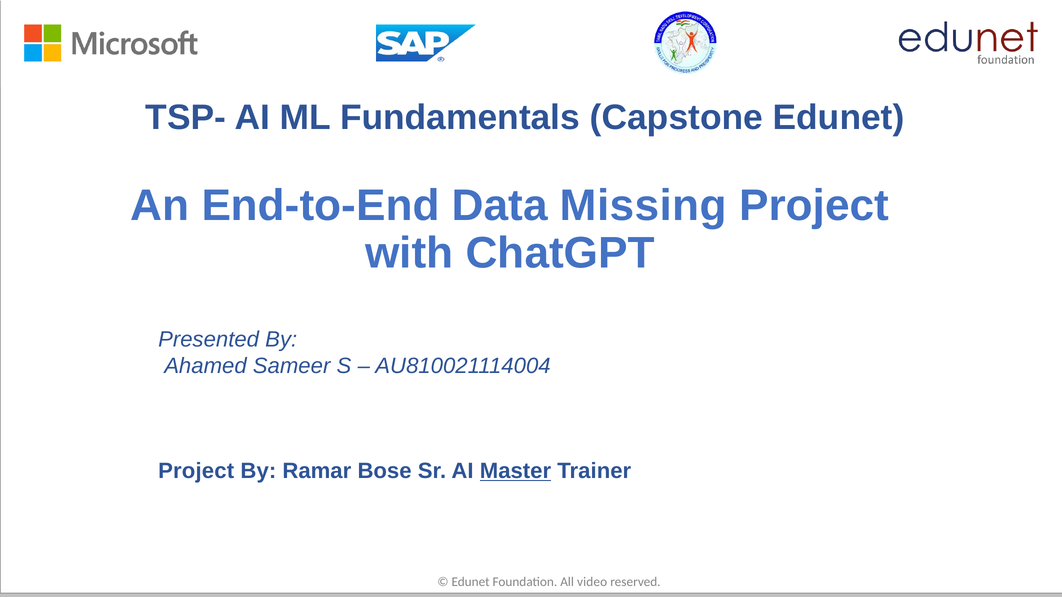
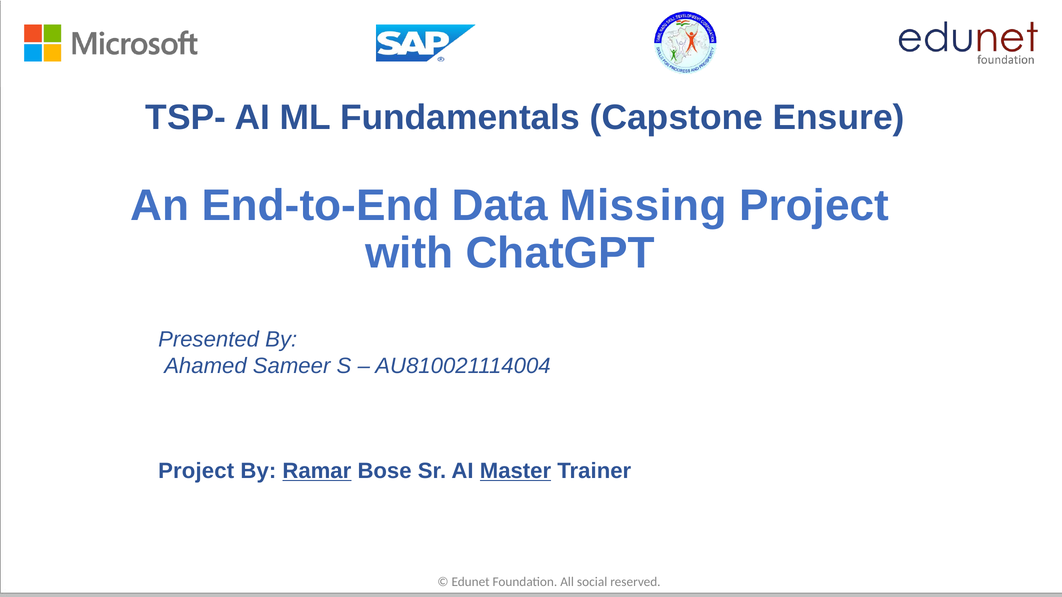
Capstone Edunet: Edunet -> Ensure (839, 118)
Ramar underline: none -> present (317, 471)
video: video -> social (592, 582)
